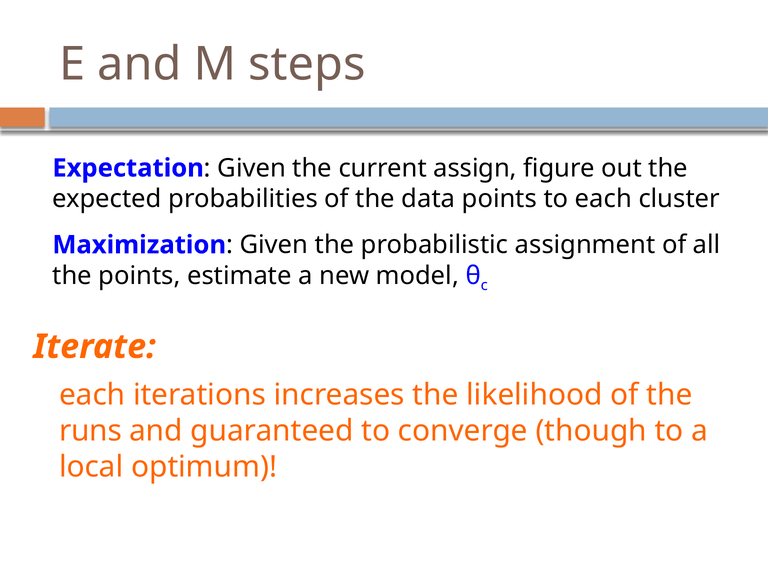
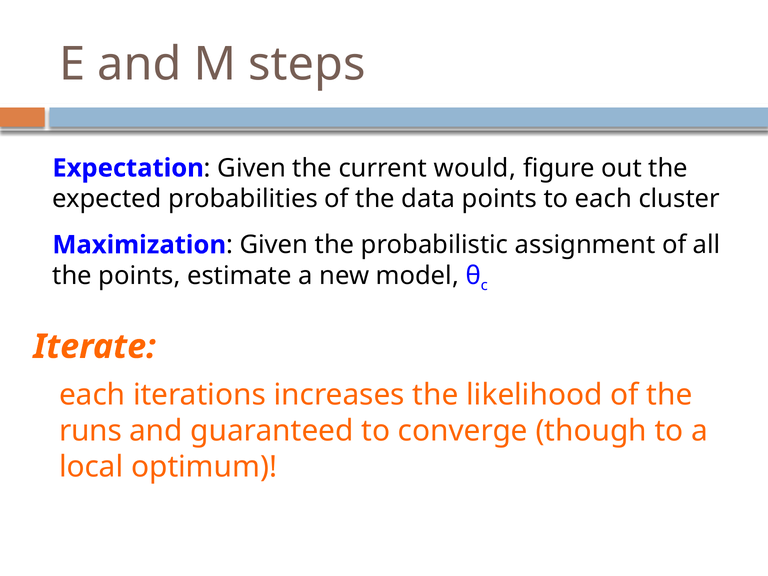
assign: assign -> would (475, 168)
